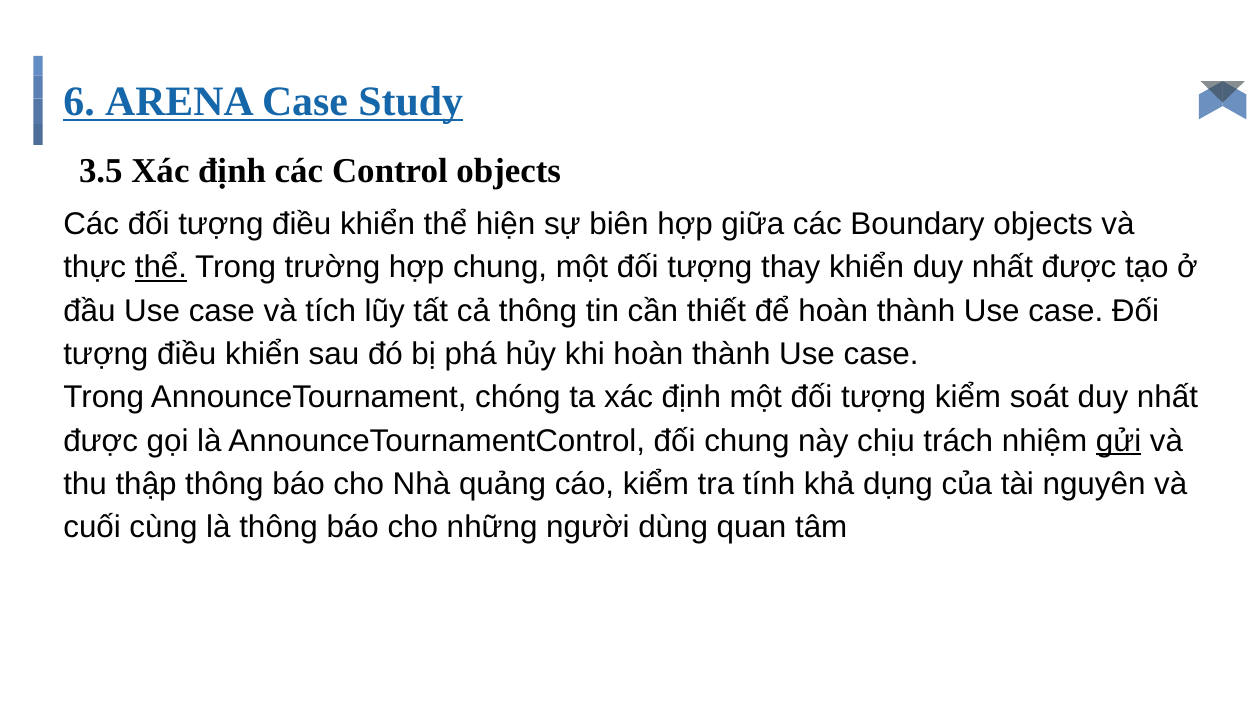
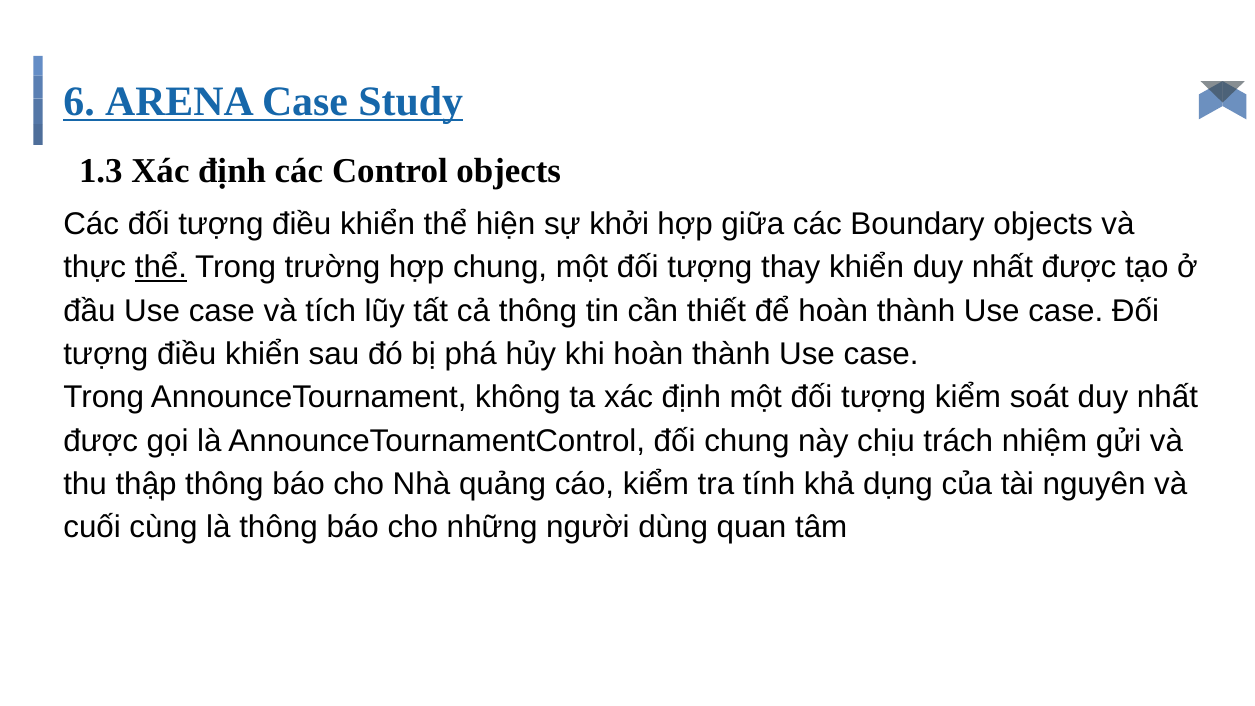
3.5: 3.5 -> 1.3 (101, 171)
biên: biên -> khởi (619, 224)
chóng: chóng -> không (518, 397)
gửi underline: present -> none (1119, 441)
